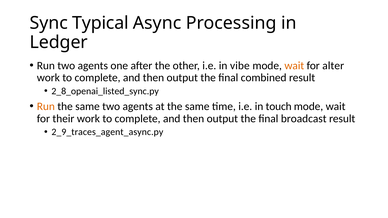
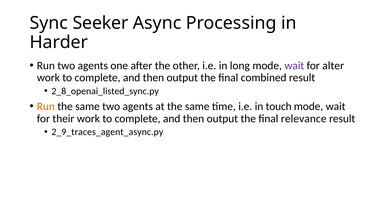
Typical: Typical -> Seeker (100, 23)
Ledger: Ledger -> Harder (59, 42)
vibe: vibe -> long (240, 66)
wait colour: orange -> purple (294, 66)
broadcast: broadcast -> relevance (304, 119)
